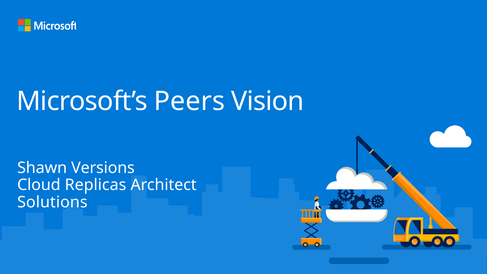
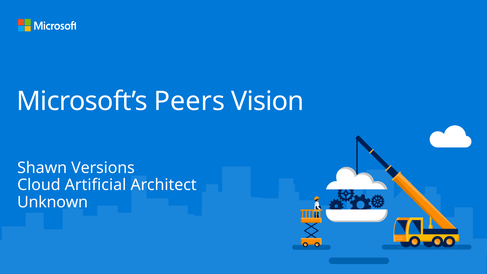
Replicas: Replicas -> Artificial (96, 185)
Solutions: Solutions -> Unknown (53, 202)
